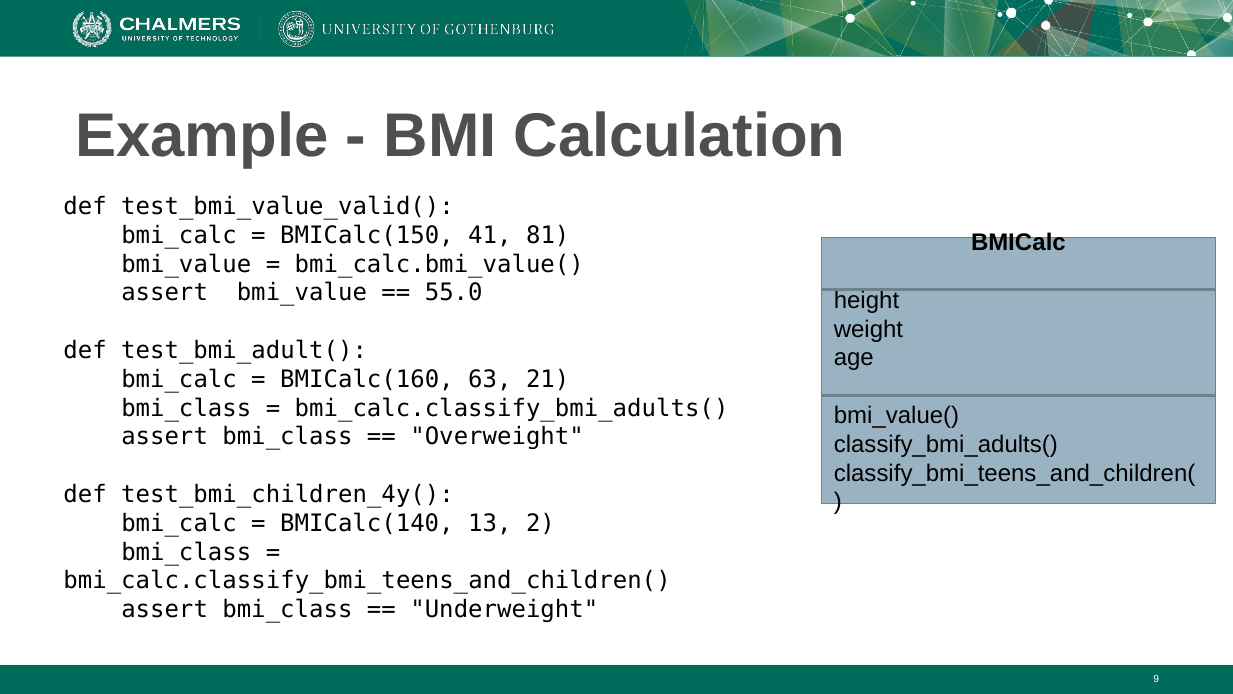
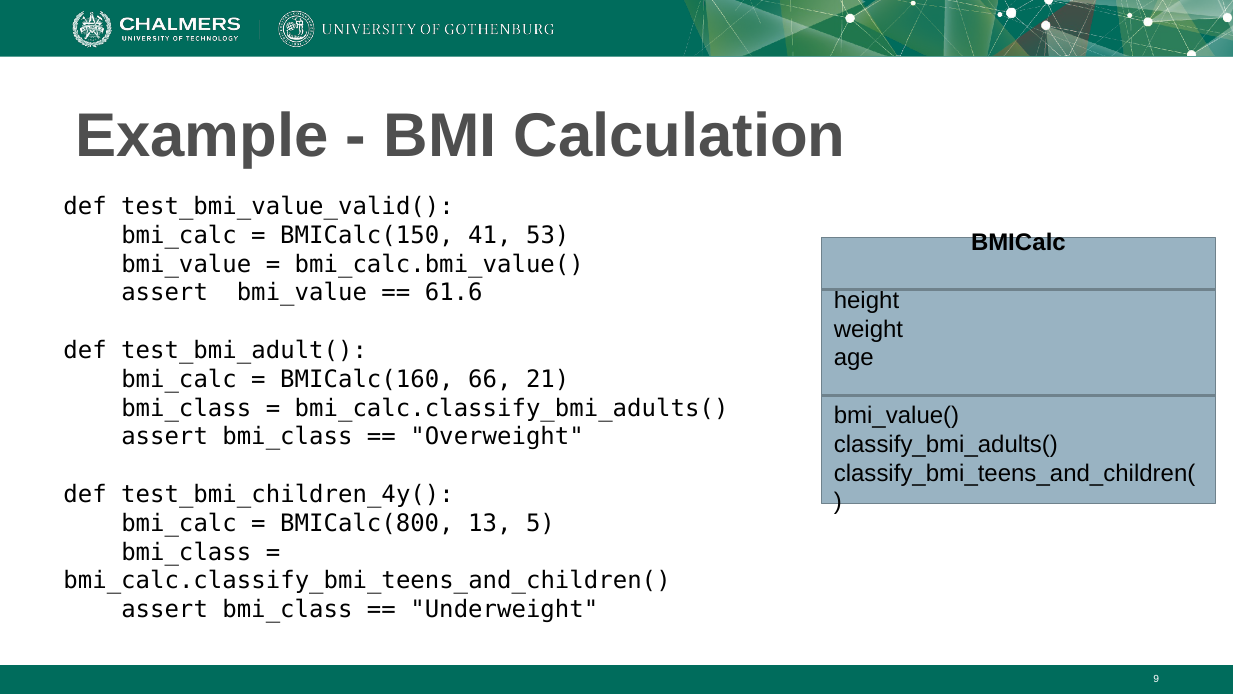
81: 81 -> 53 (548, 235)
55.0: 55.0 -> 61.6 (454, 293)
63: 63 -> 66 (490, 379)
BMICalc(140: BMICalc(140 -> BMICalc(800 (367, 523)
2: 2 -> 5 (540, 523)
